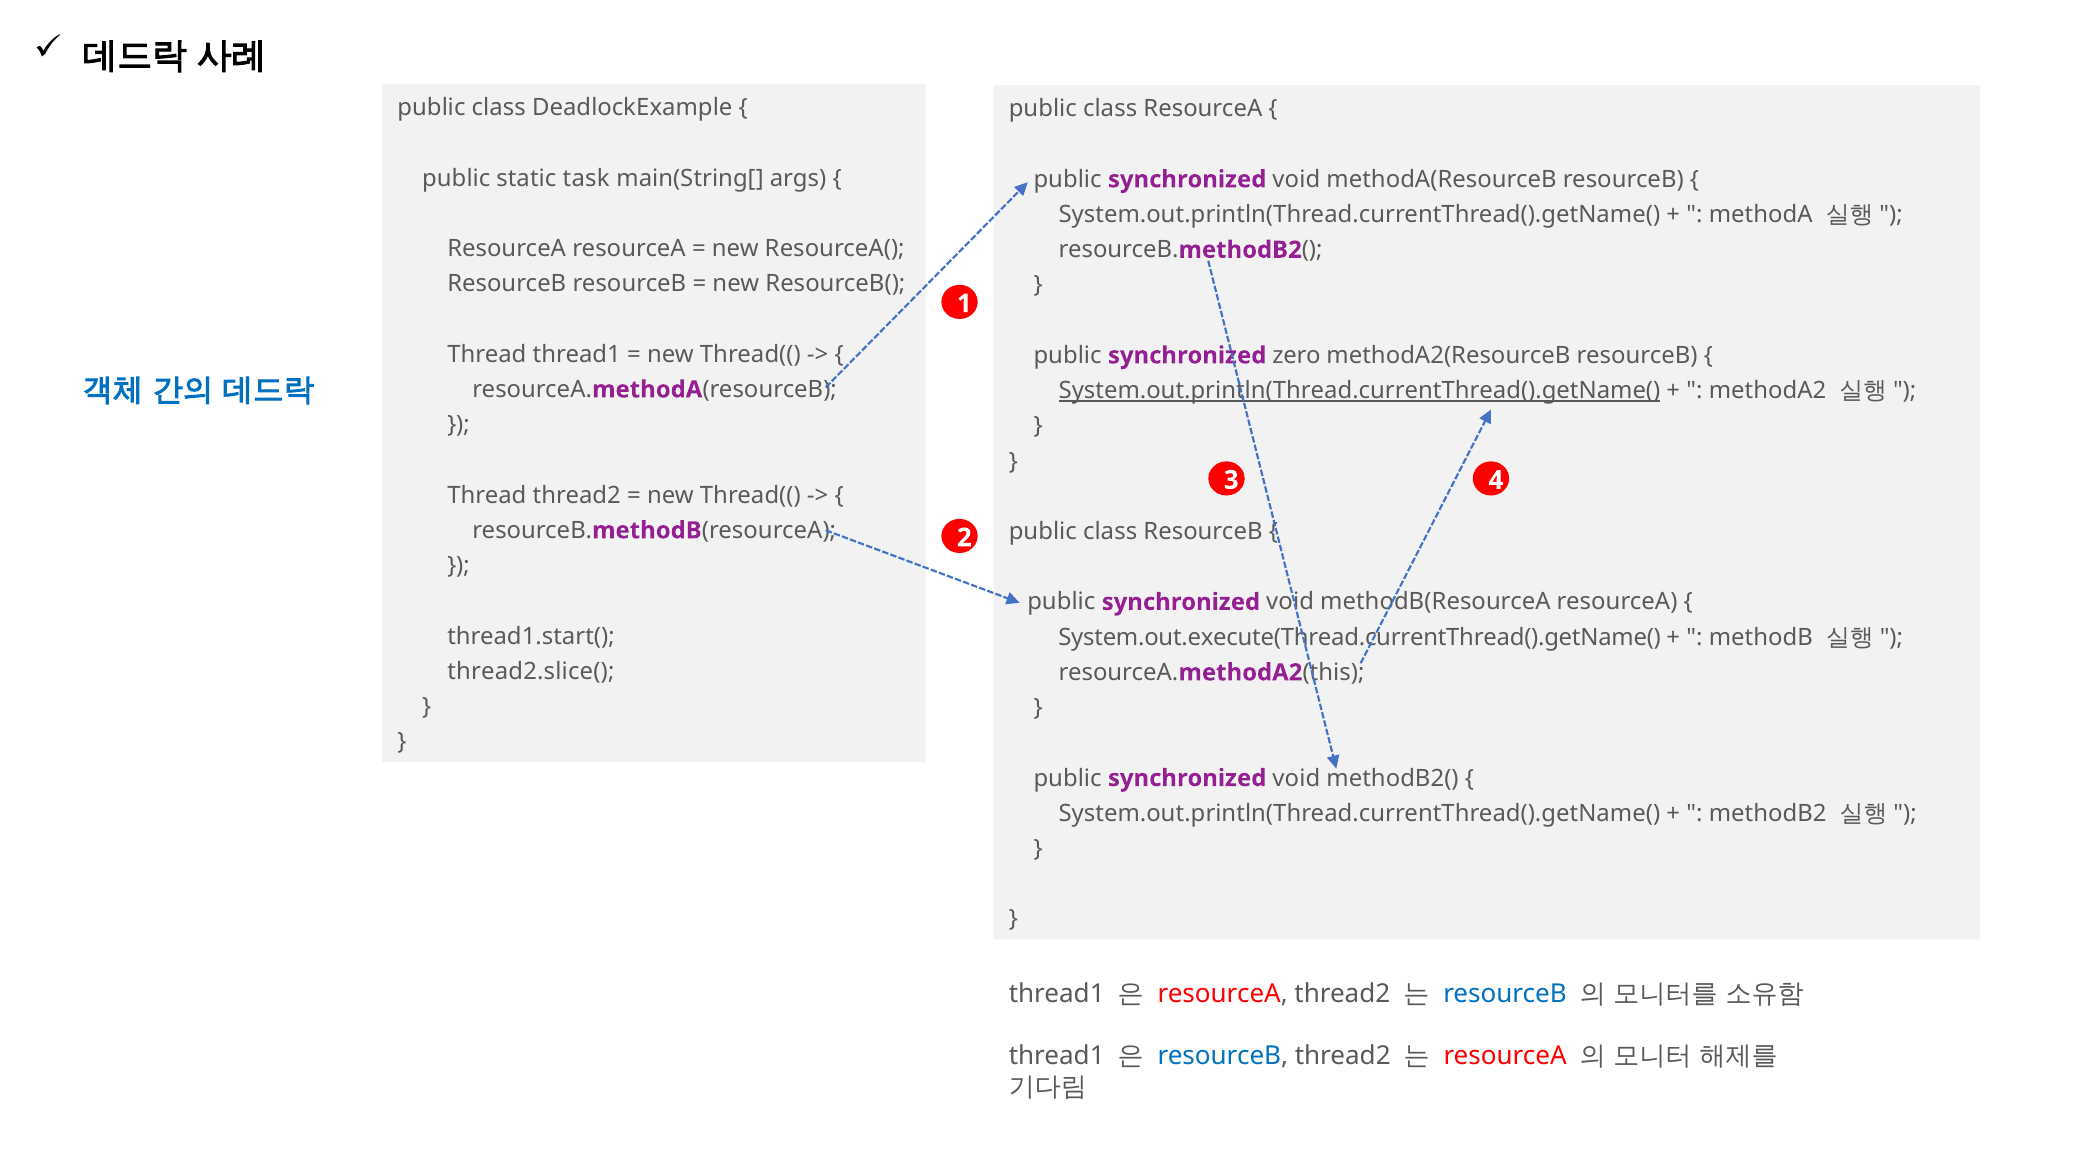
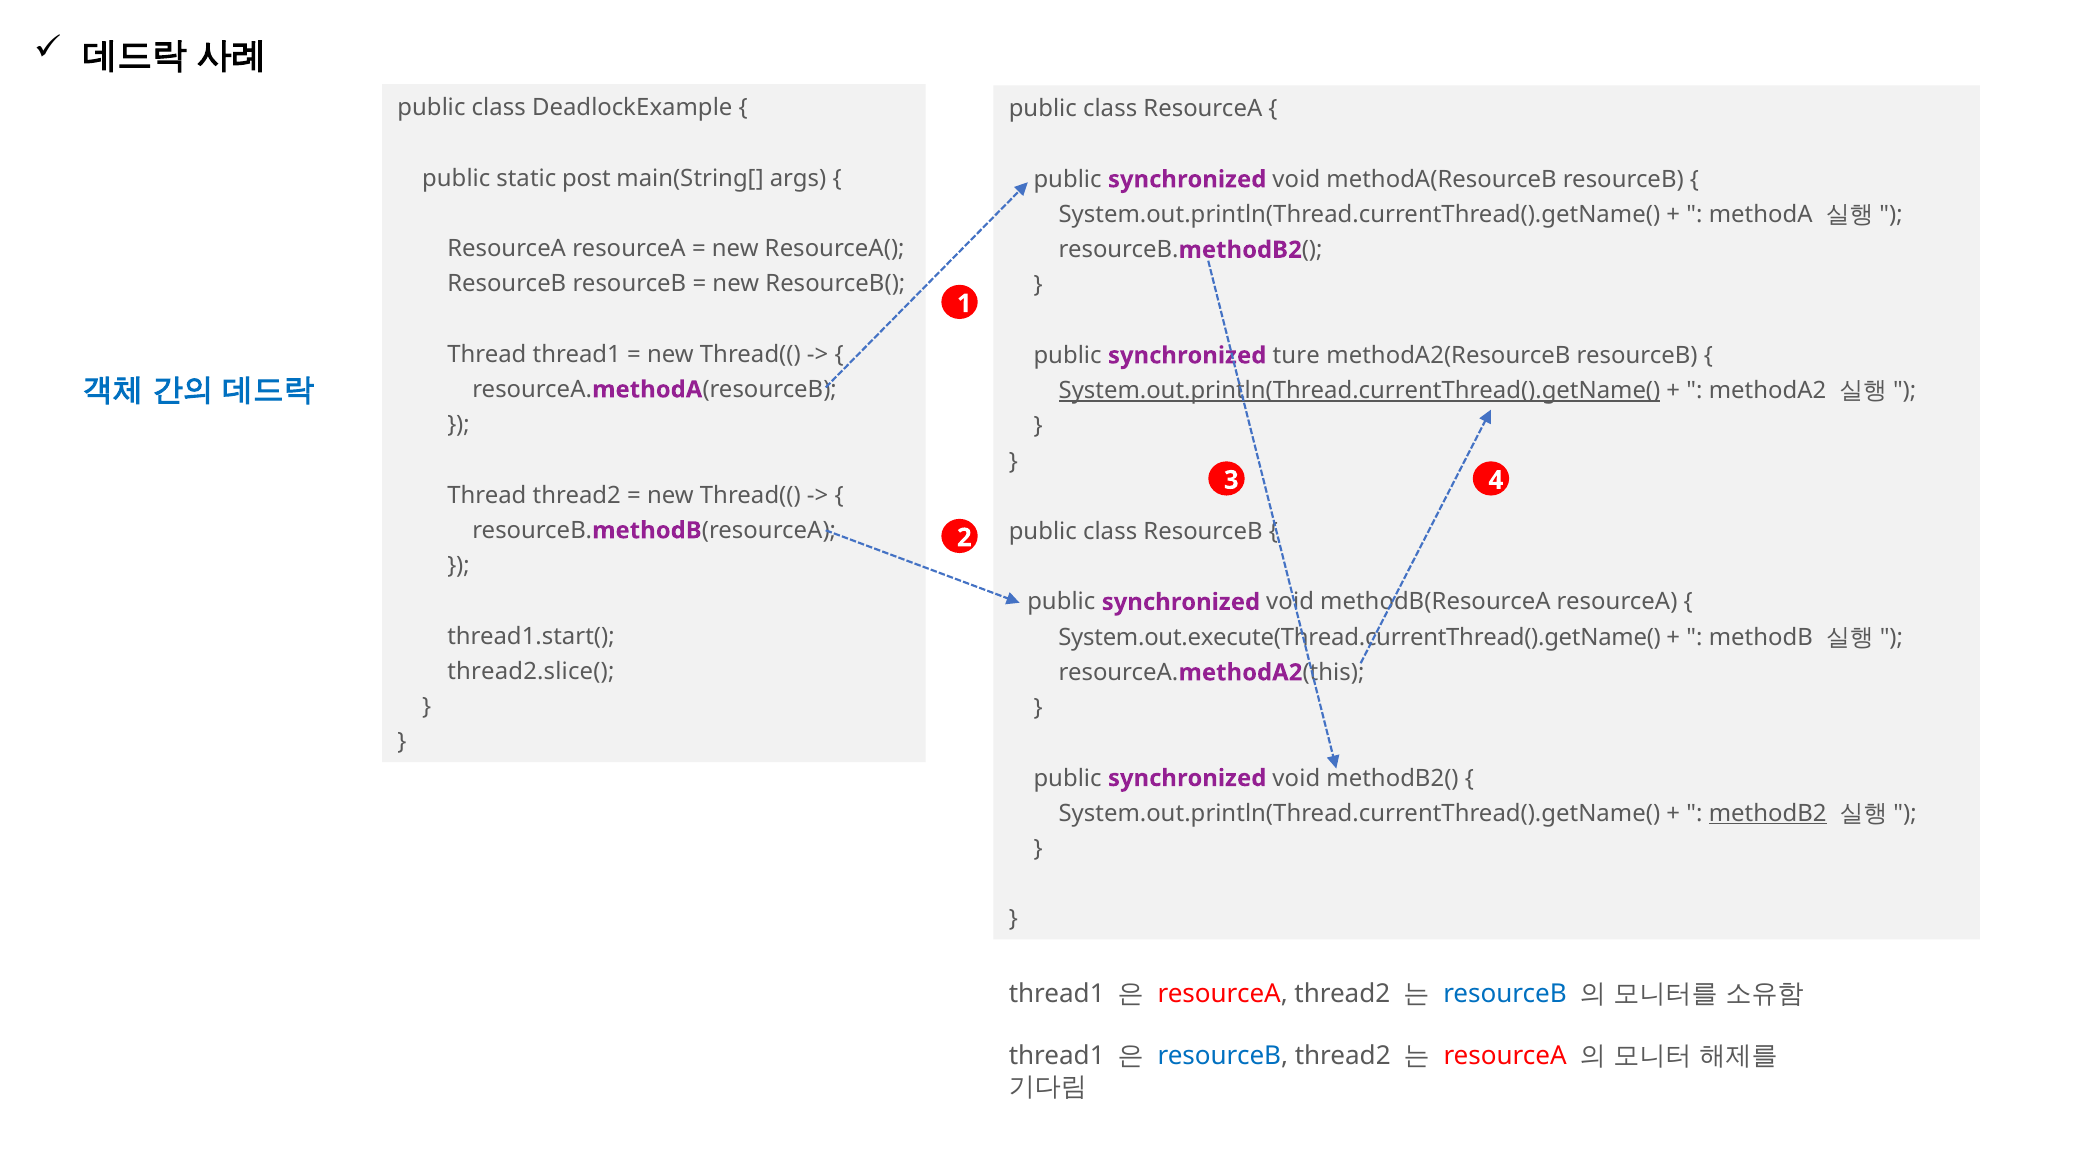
task: task -> post (586, 178)
zero: zero -> ture (1296, 356)
methodB2 underline: none -> present (1768, 814)
